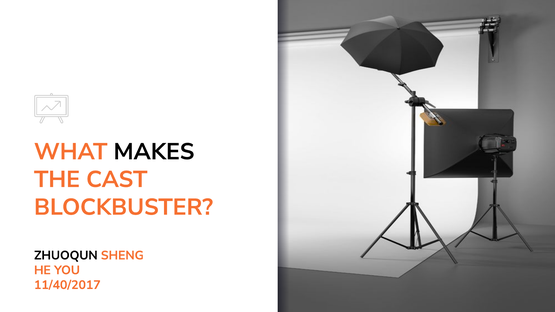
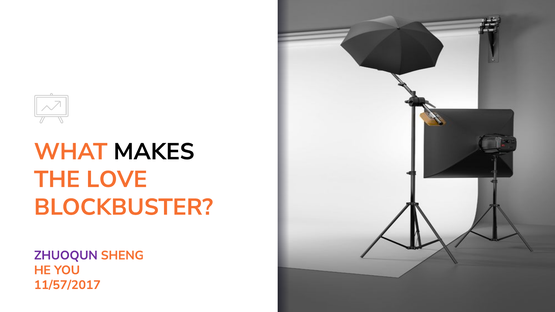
CAST: CAST -> LOVE (117, 179)
ZHUOQUN colour: black -> purple (66, 256)
11/40/2017: 11/40/2017 -> 11/57/2017 (67, 285)
